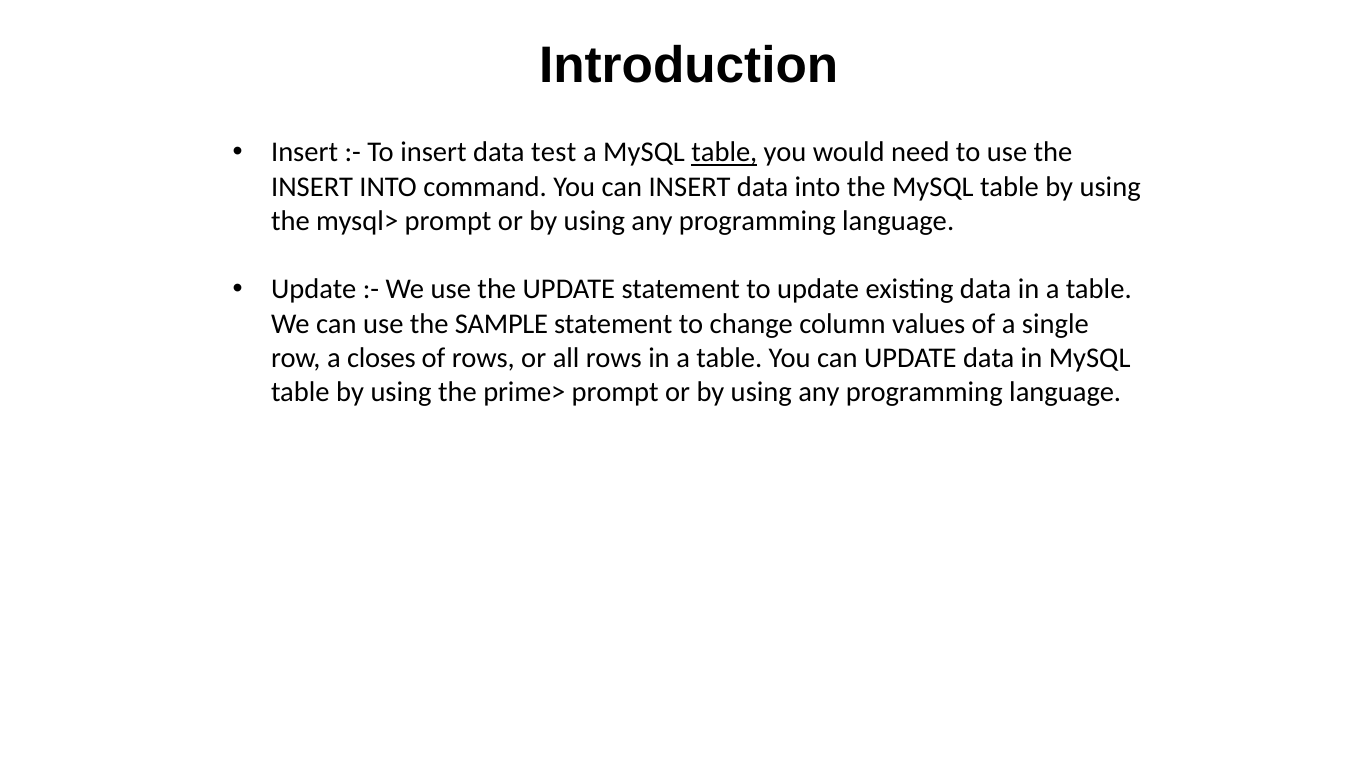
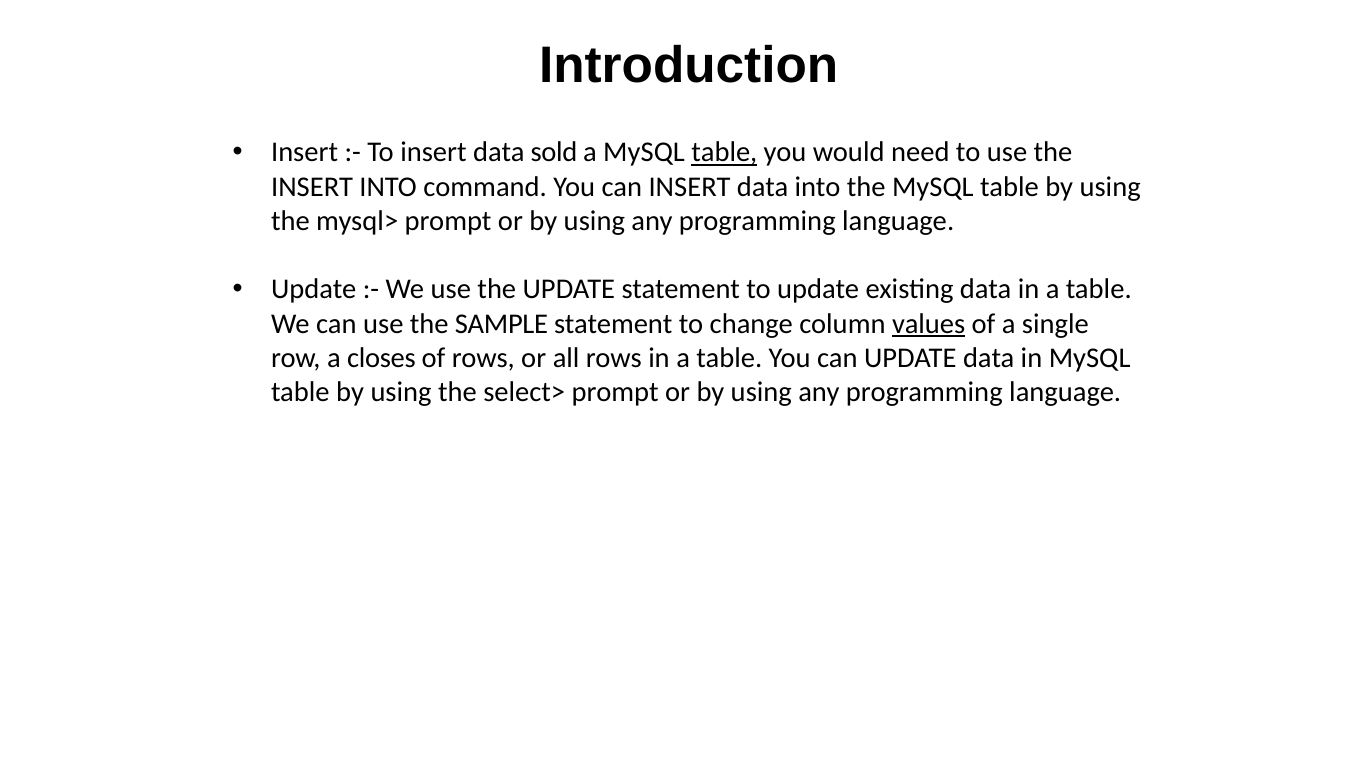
test: test -> sold (554, 152)
values underline: none -> present (929, 324)
prime>: prime> -> select> (524, 392)
